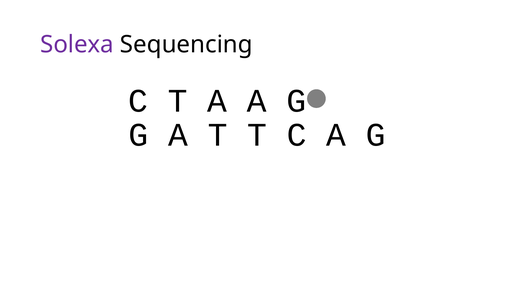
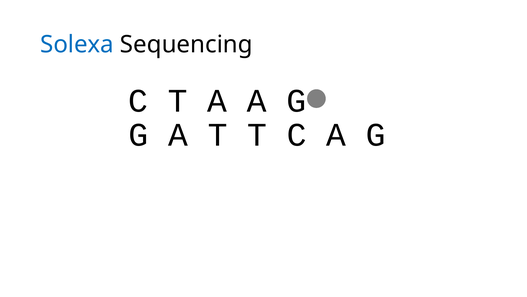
Solexa colour: purple -> blue (77, 44)
